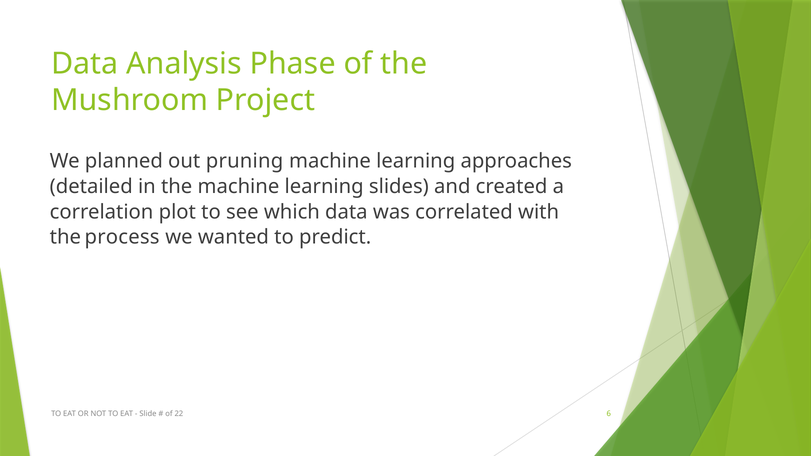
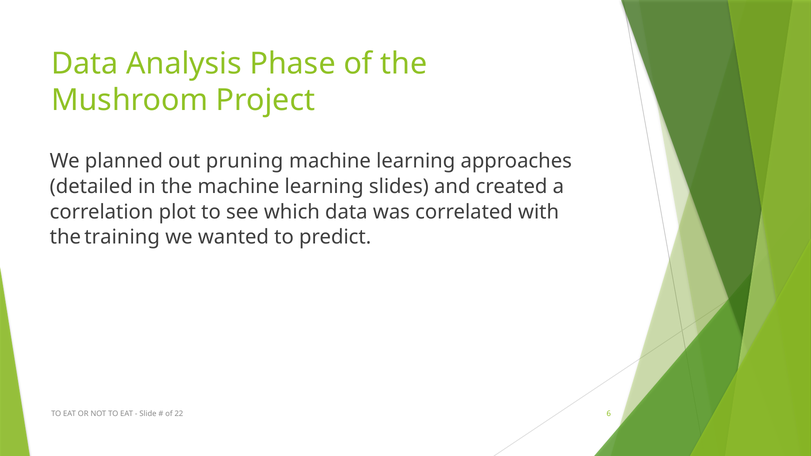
process: process -> training (122, 237)
